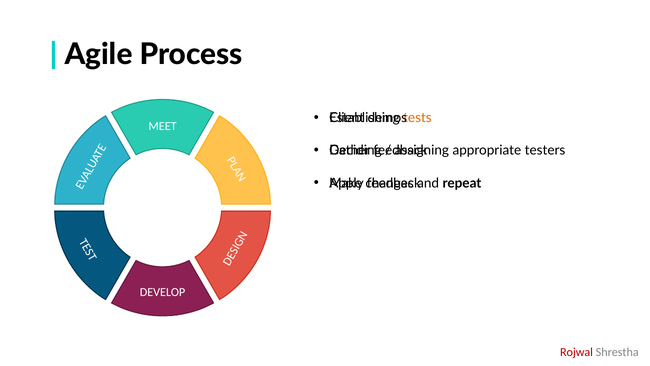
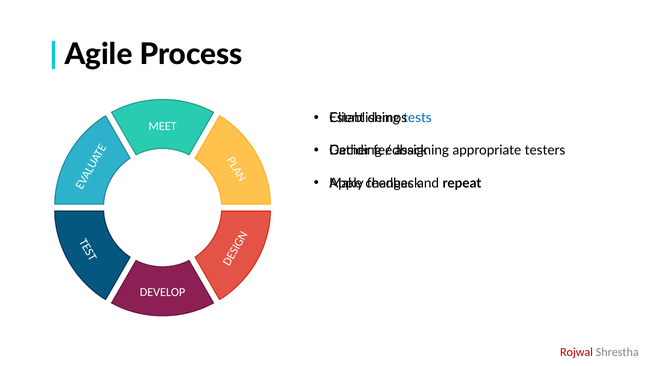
tests colour: orange -> blue (417, 118)
